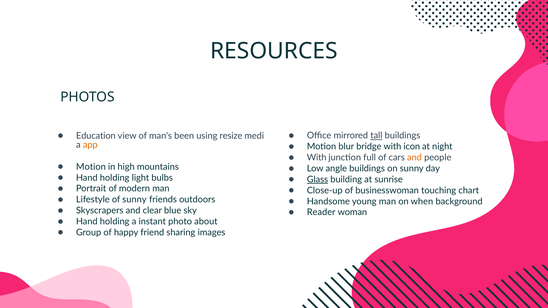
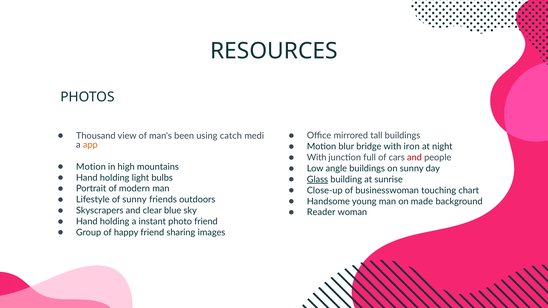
tall underline: present -> none (376, 136)
Education: Education -> Thousand (96, 136)
resize: resize -> catch (231, 136)
icon: icon -> iron (412, 147)
and colour: orange -> red (414, 158)
when: when -> made (422, 202)
photo about: about -> friend (206, 222)
